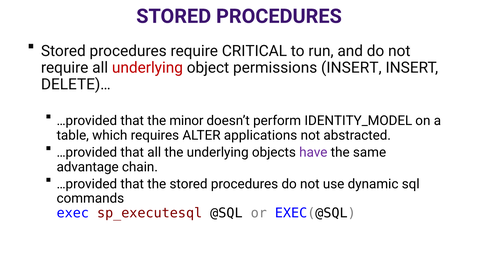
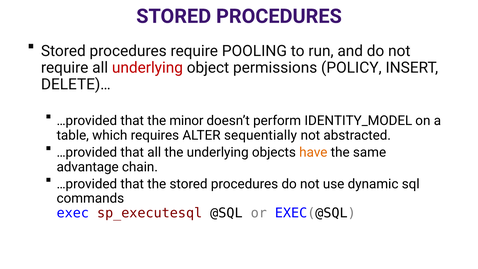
CRITICAL: CRITICAL -> POOLING (254, 51)
permissions INSERT: INSERT -> POLICY (351, 68)
applications: applications -> sequentially (261, 135)
have colour: purple -> orange (313, 152)
